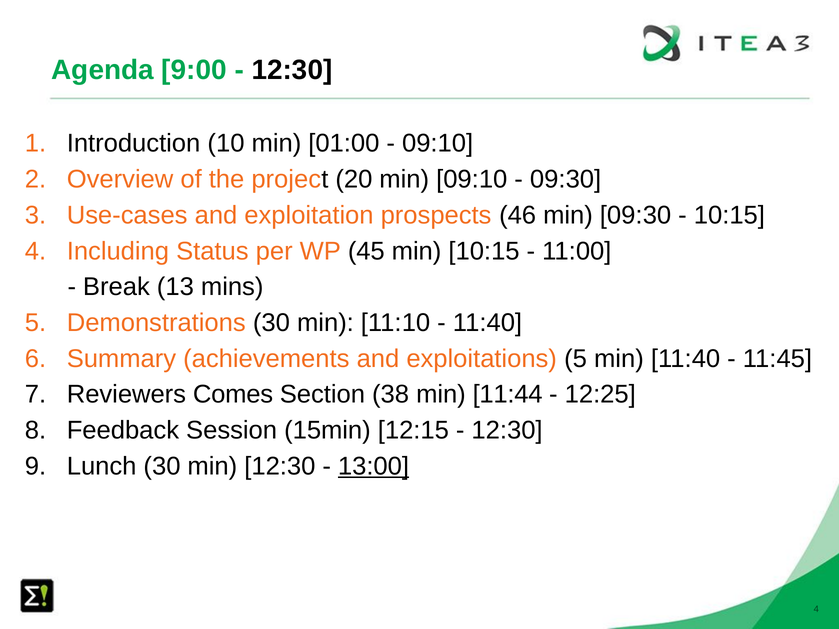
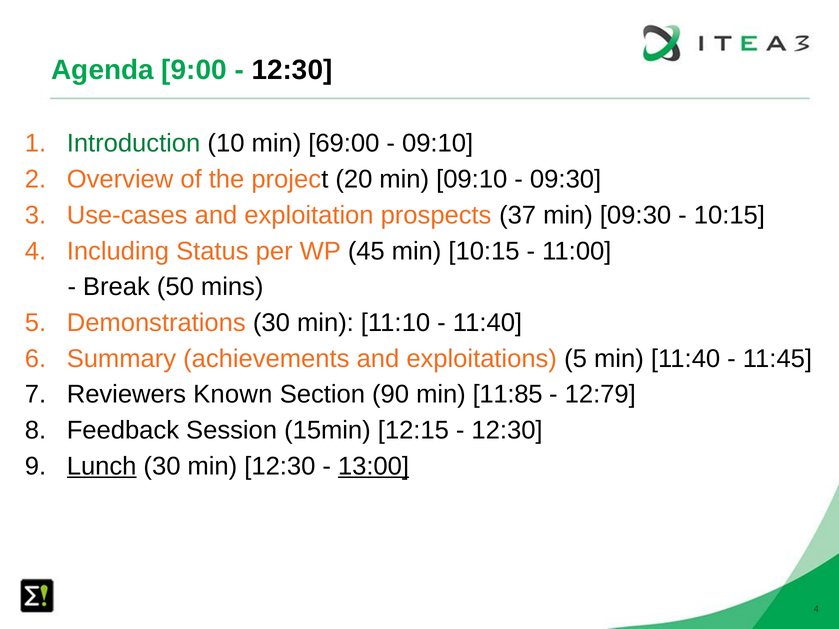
Introduction colour: black -> green (134, 144)
01:00: 01:00 -> 69:00 (344, 144)
46: 46 -> 37 (518, 215)
13: 13 -> 50 (175, 287)
Comes: Comes -> Known (233, 395)
38: 38 -> 90 (391, 395)
11:44: 11:44 -> 11:85 (508, 395)
12:25: 12:25 -> 12:79 (600, 395)
Lunch underline: none -> present (102, 466)
